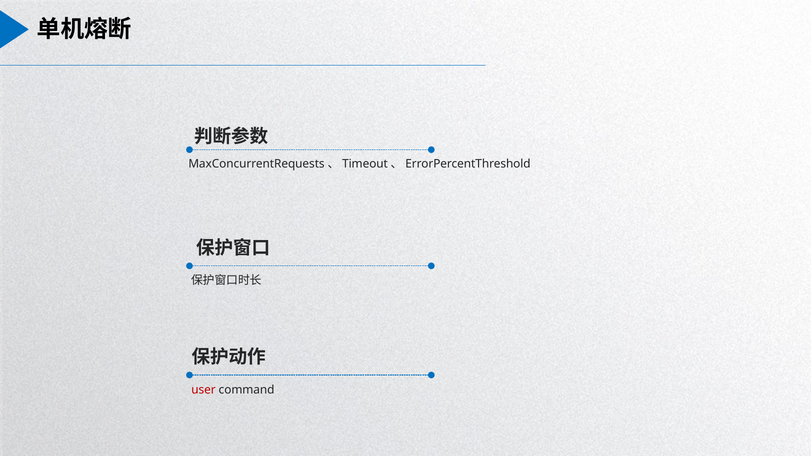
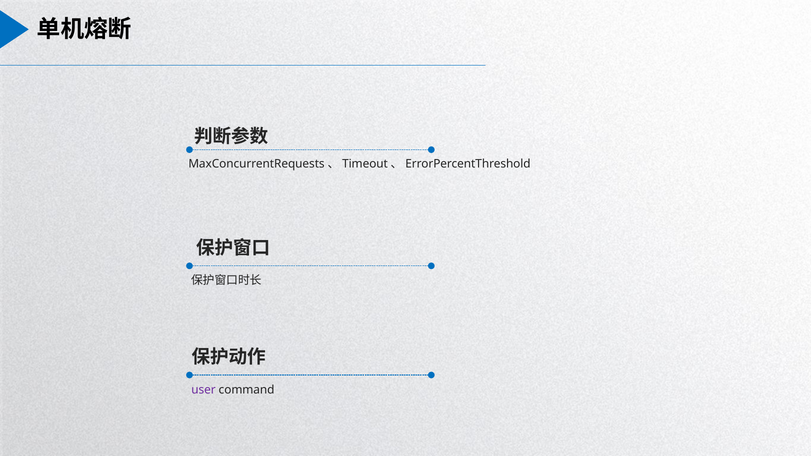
user colour: red -> purple (203, 390)
